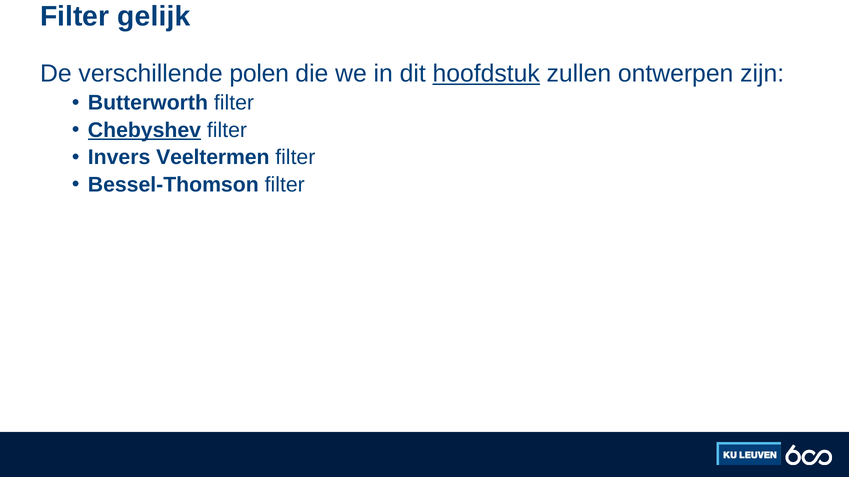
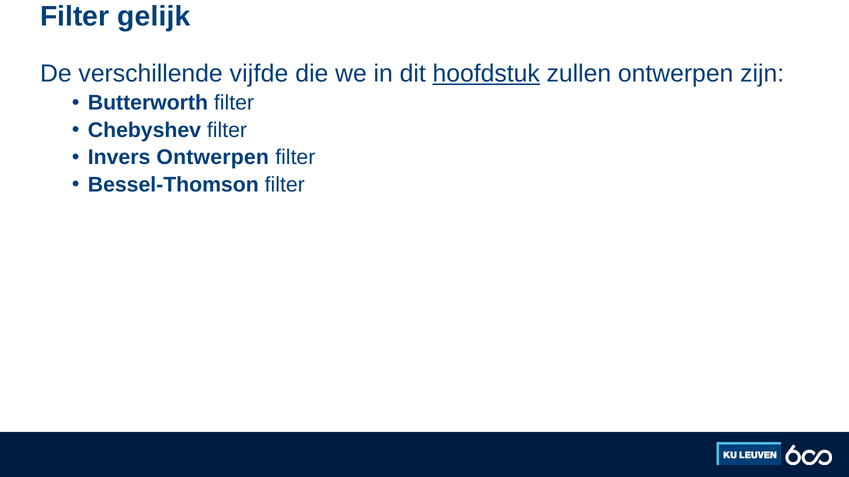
polen: polen -> vijfde (259, 74)
Chebyshev underline: present -> none (144, 130)
Invers Veeltermen: Veeltermen -> Ontwerpen (213, 158)
